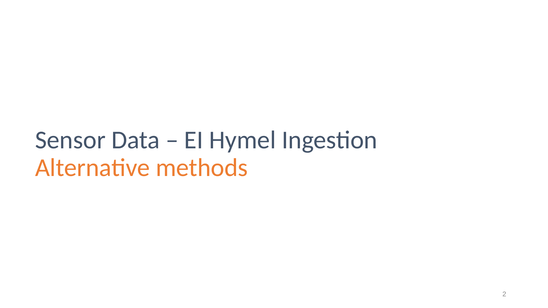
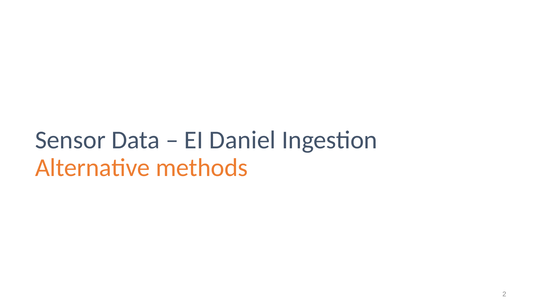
Hymel: Hymel -> Daniel (242, 140)
